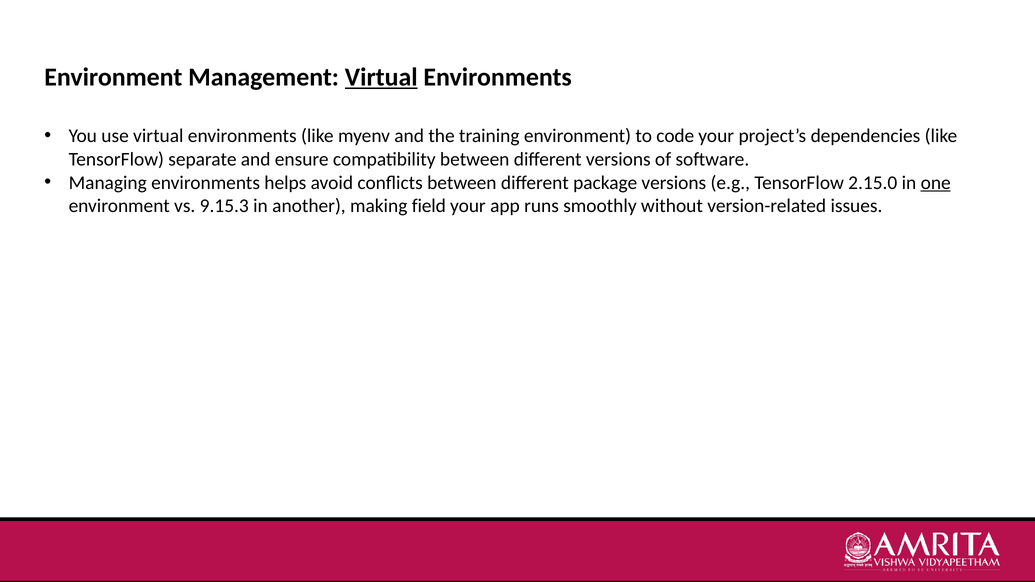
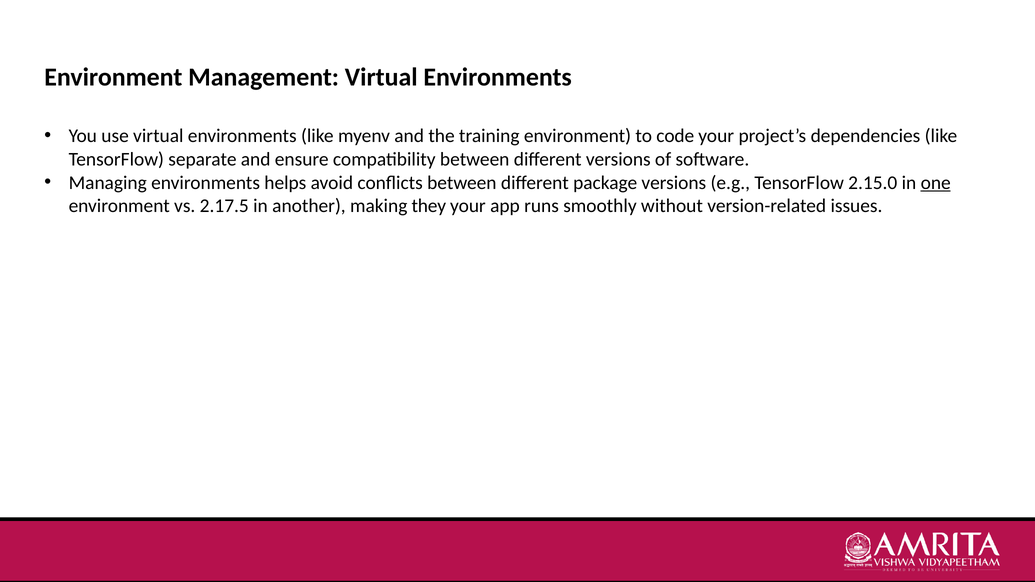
Virtual underline: present -> none (381, 77)
9.15.3: 9.15.3 -> 2.17.5 (224, 206)
field: field -> they (429, 206)
